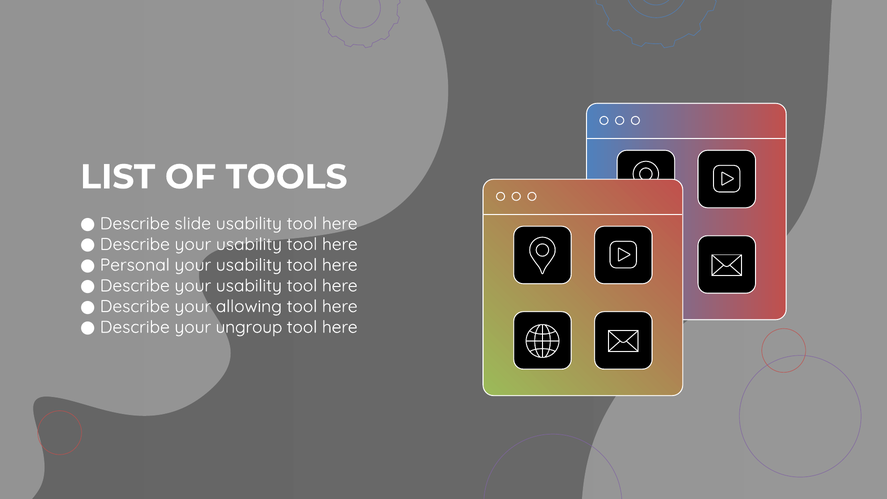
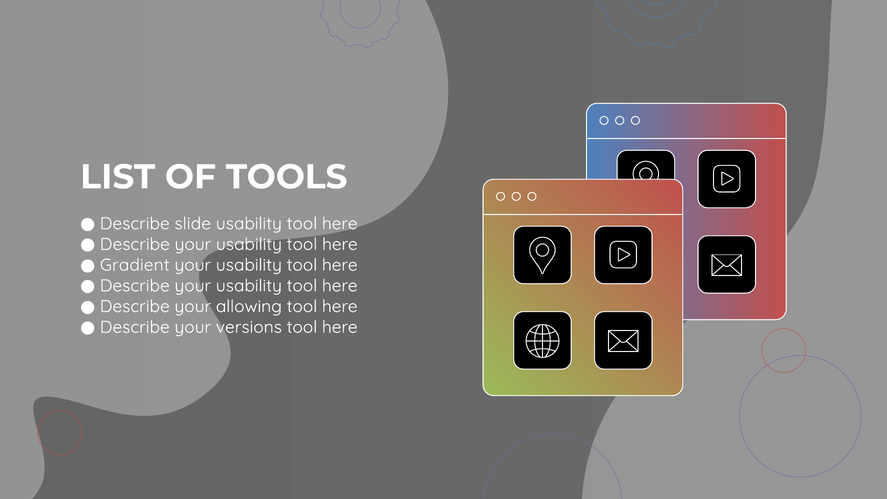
Personal: Personal -> Gradient (135, 265)
ungroup: ungroup -> versions (249, 327)
